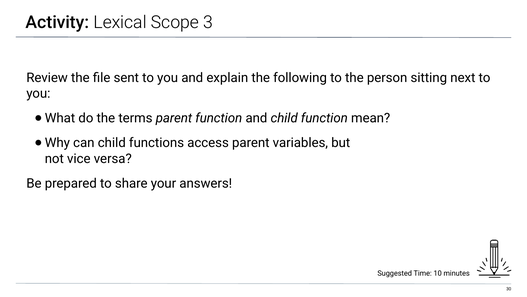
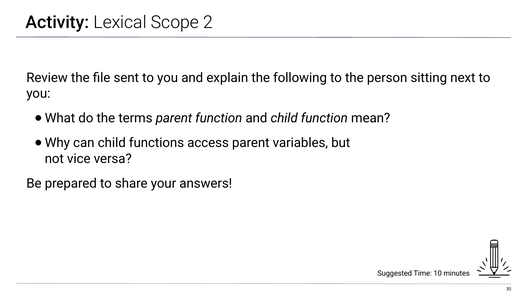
3: 3 -> 2 (208, 22)
